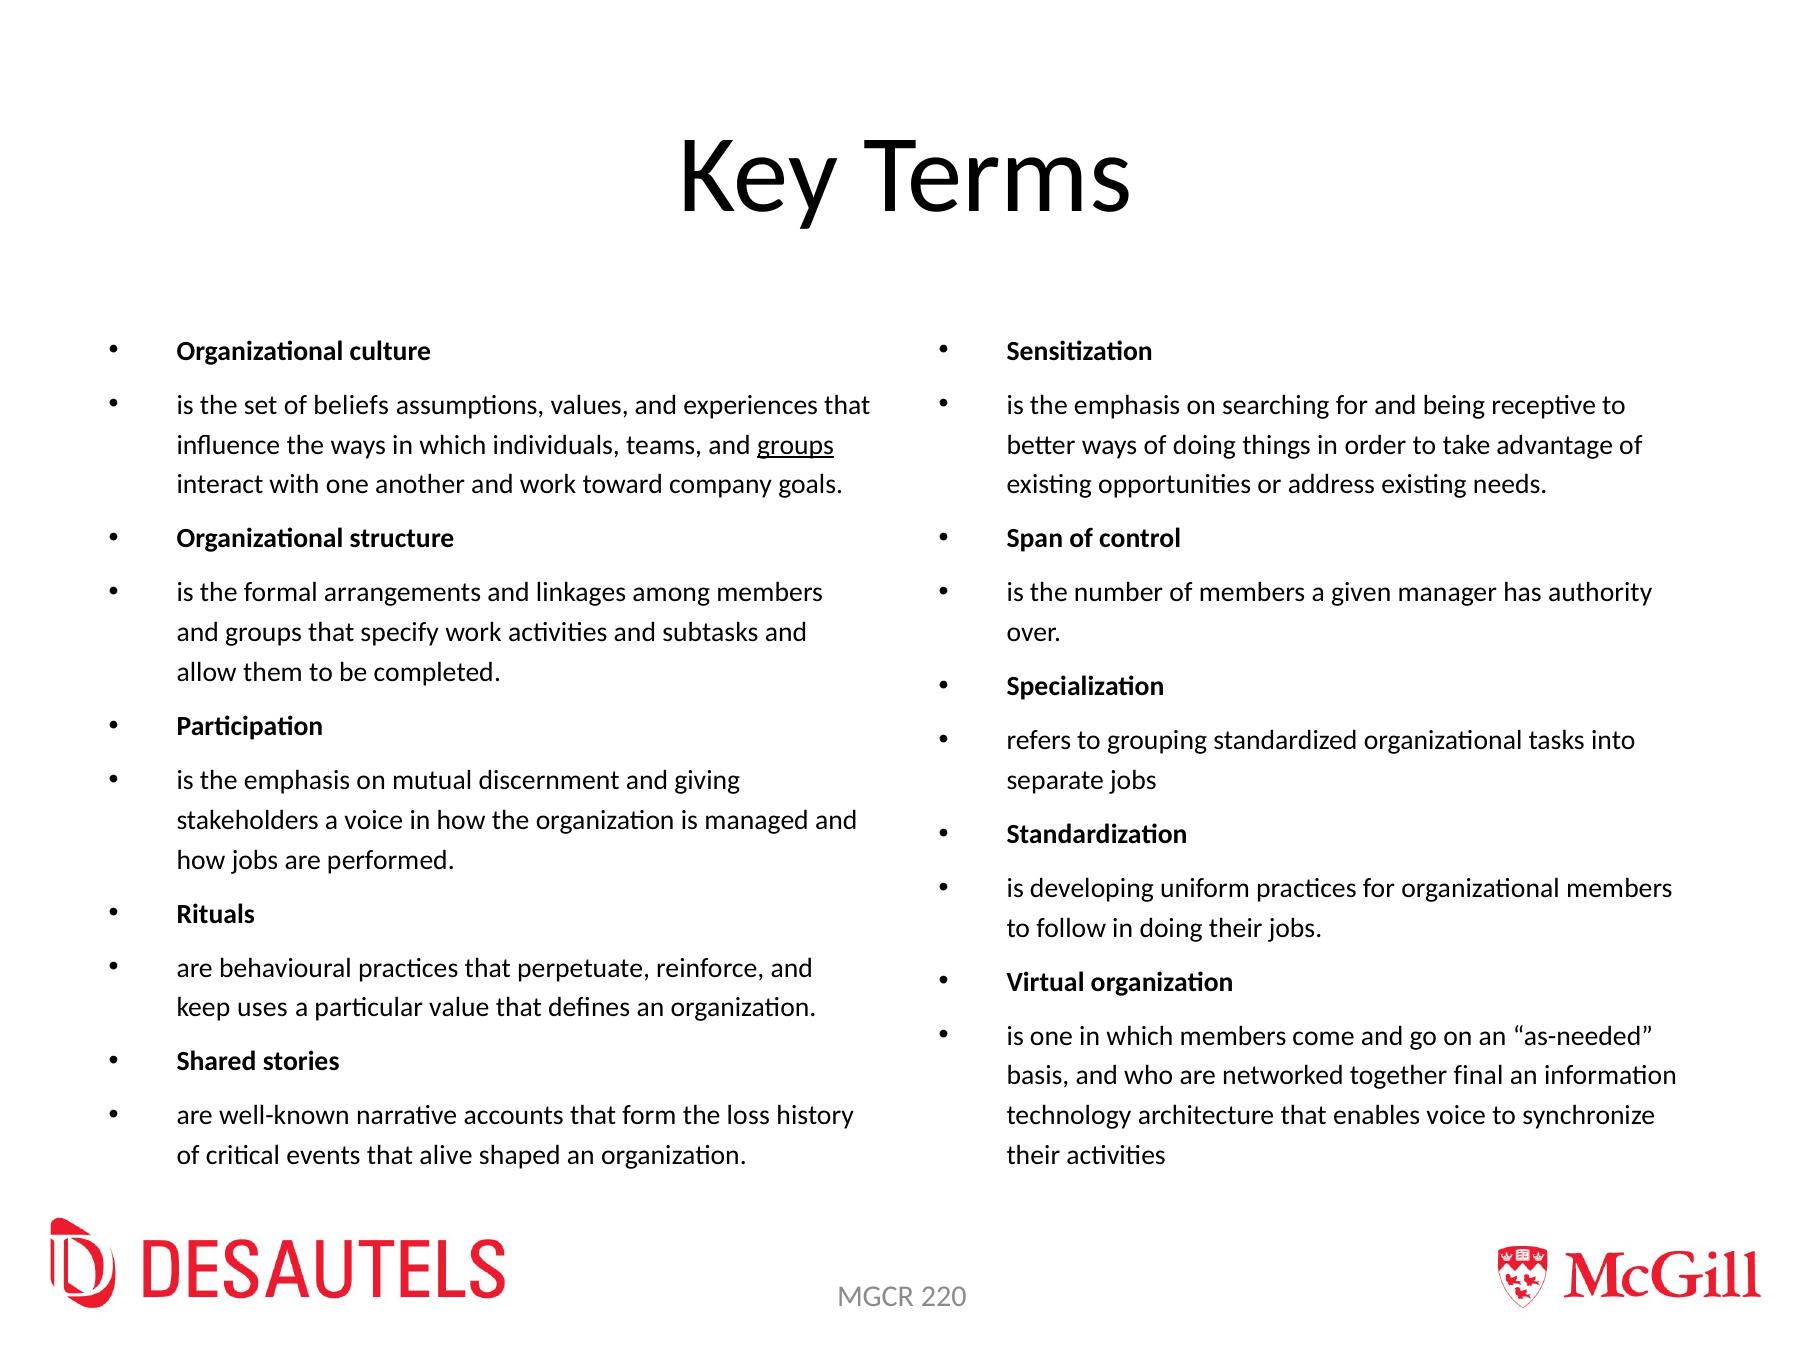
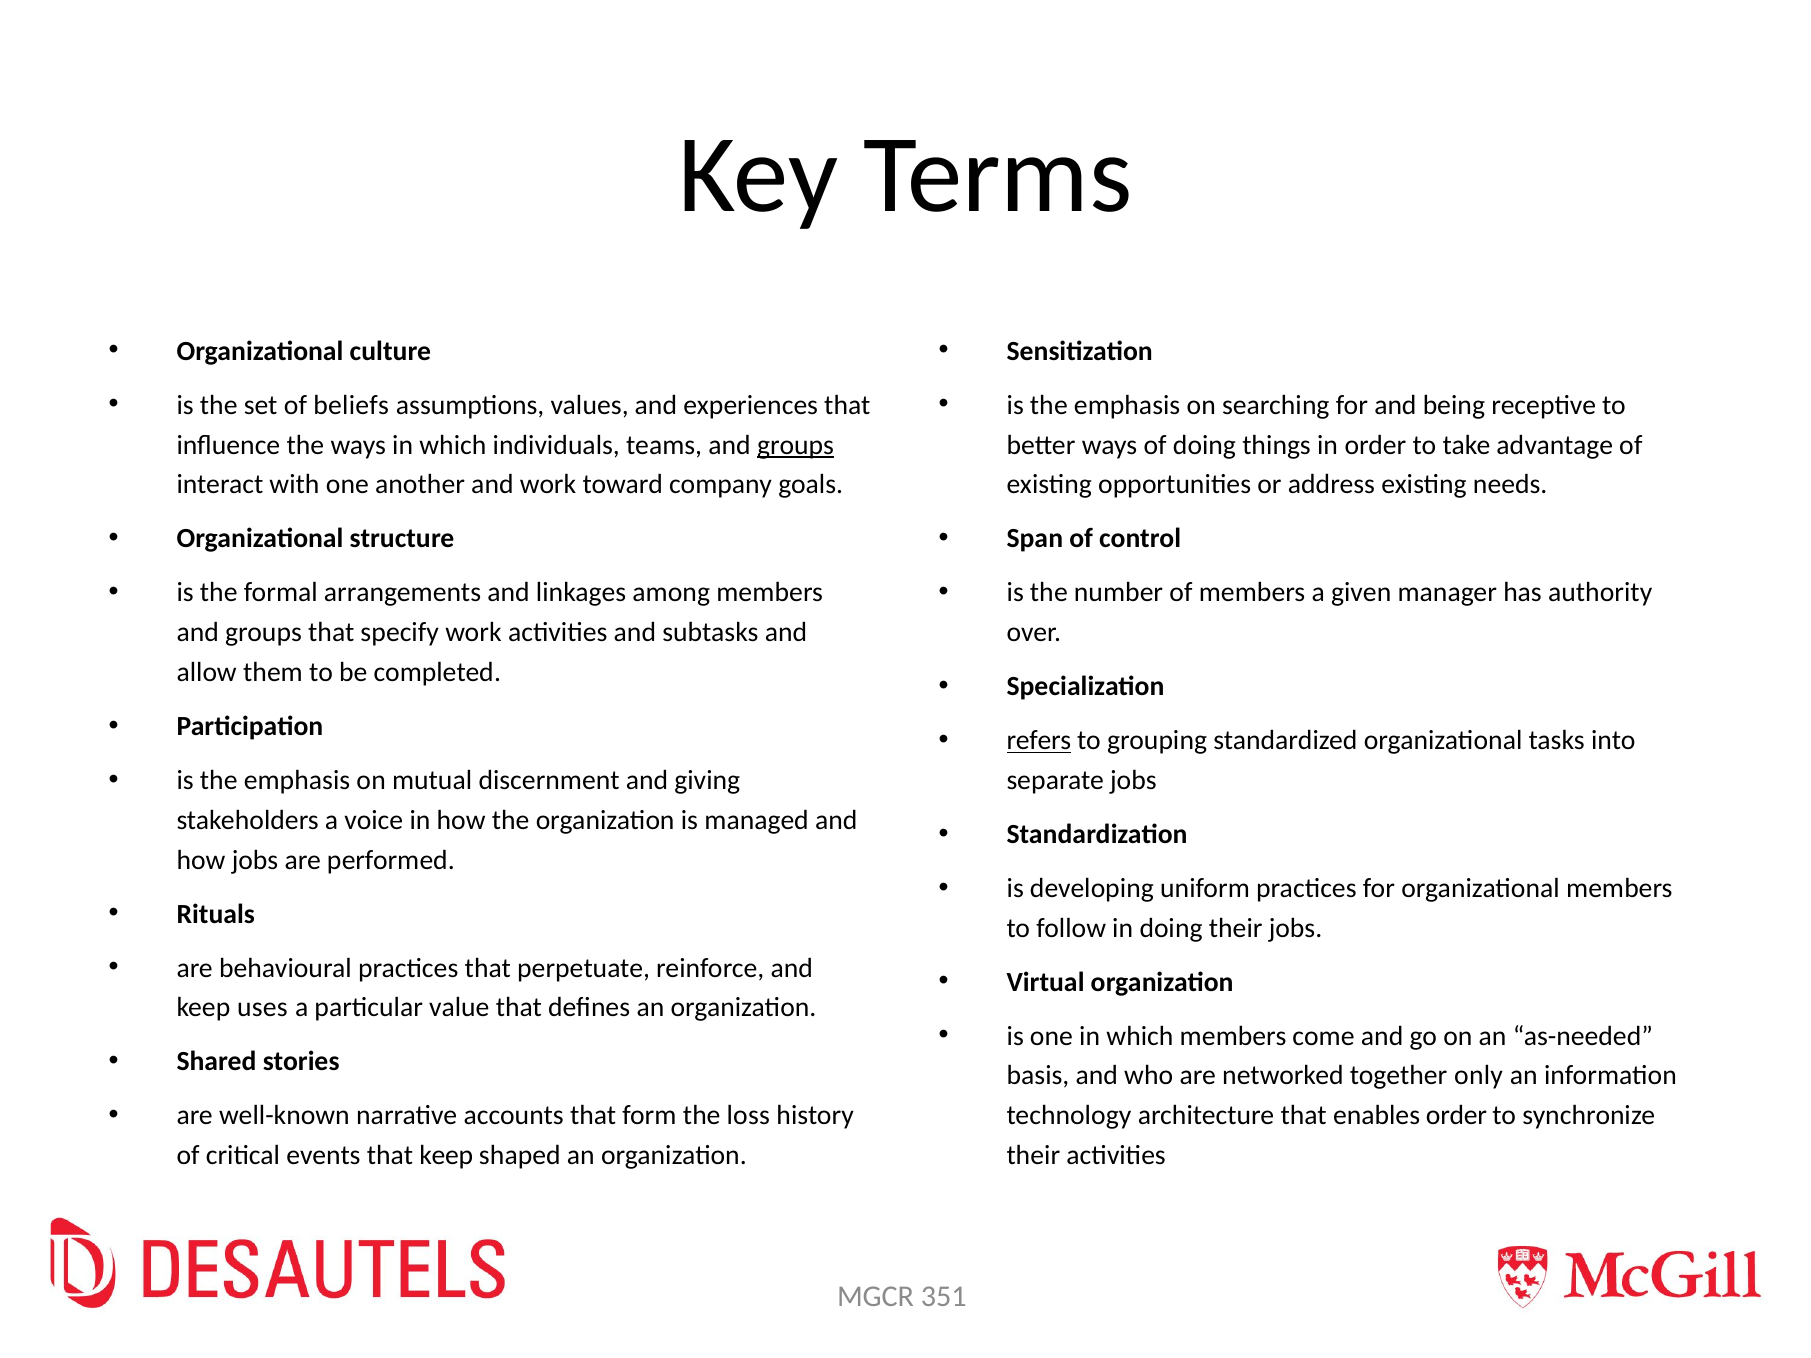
refers underline: none -> present (1039, 741)
final: final -> only (1479, 1076)
enables voice: voice -> order (1456, 1116)
that alive: alive -> keep (446, 1156)
220: 220 -> 351 (944, 1297)
